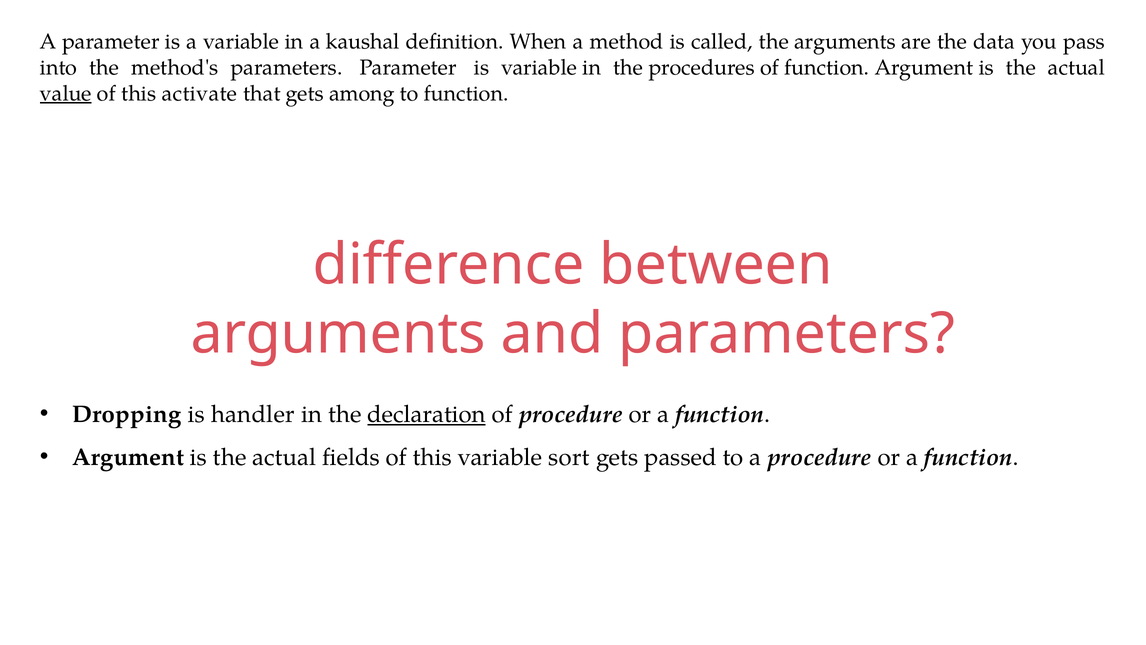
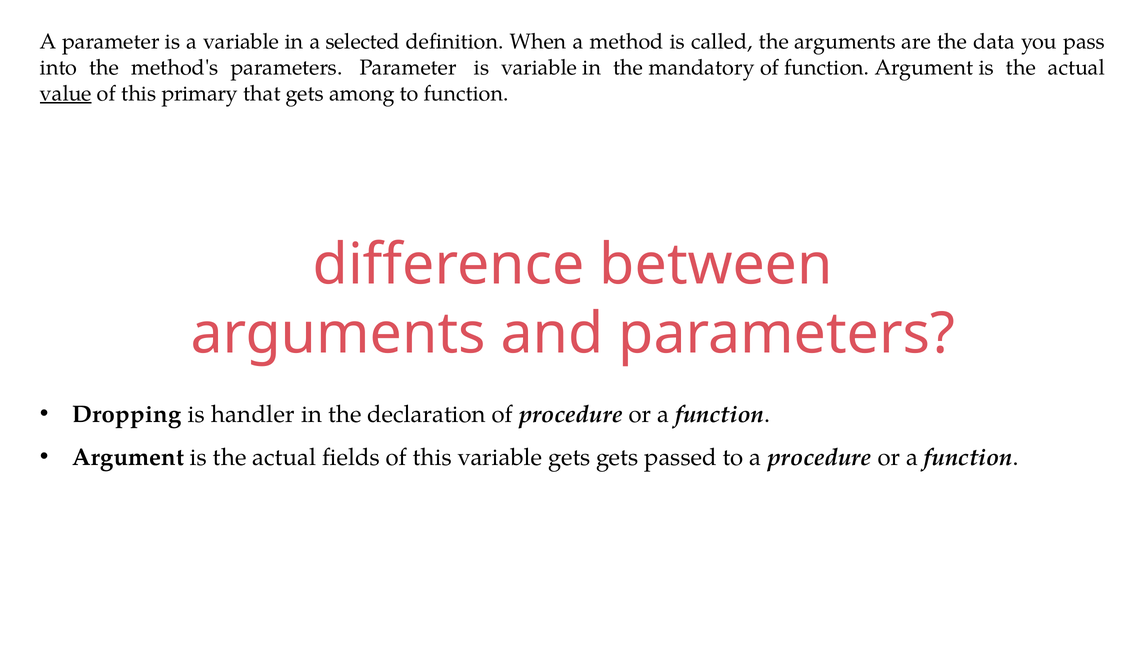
kaushal: kaushal -> selected (363, 42)
procedures: procedures -> mandatory (702, 68)
activate: activate -> primary (200, 93)
declaration underline: present -> none (427, 414)
variable sort: sort -> gets (569, 457)
